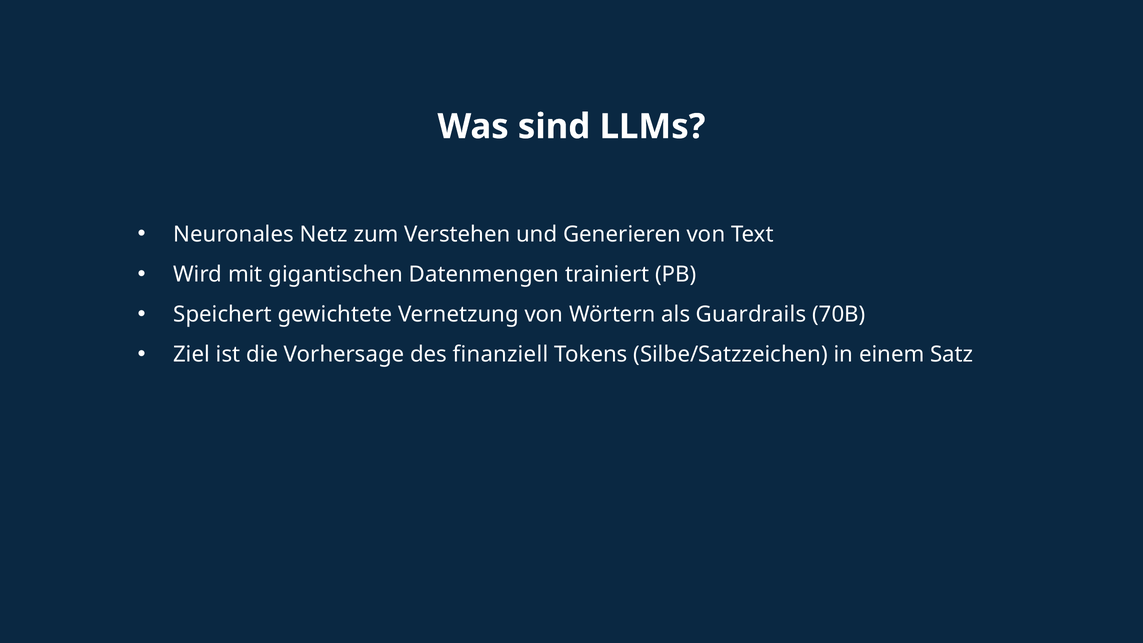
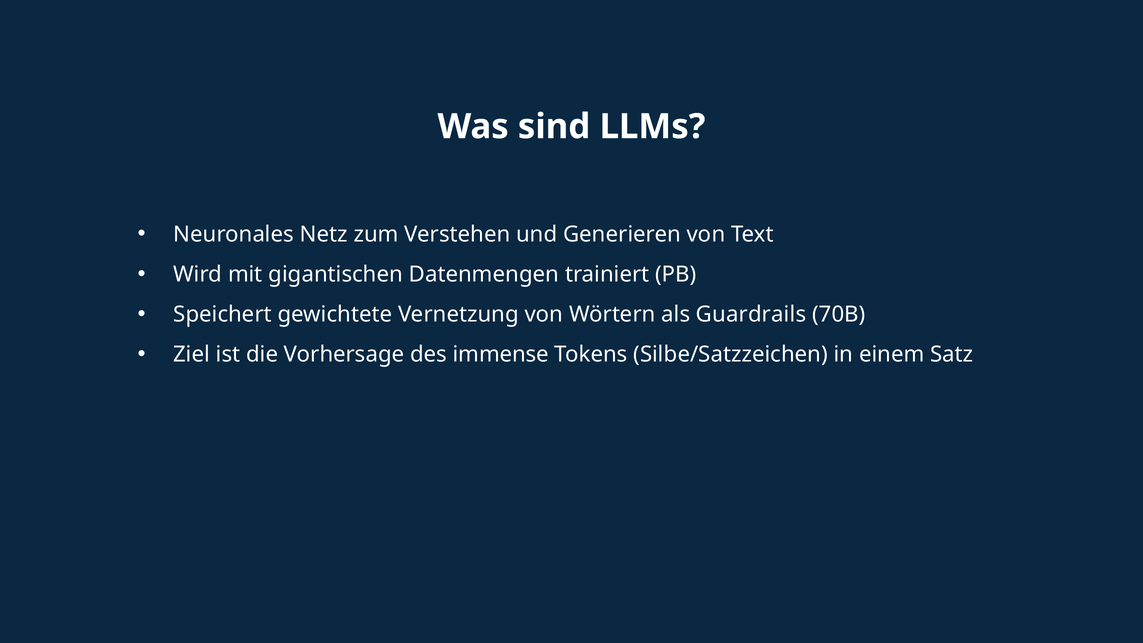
finanziell: finanziell -> immense (501, 354)
